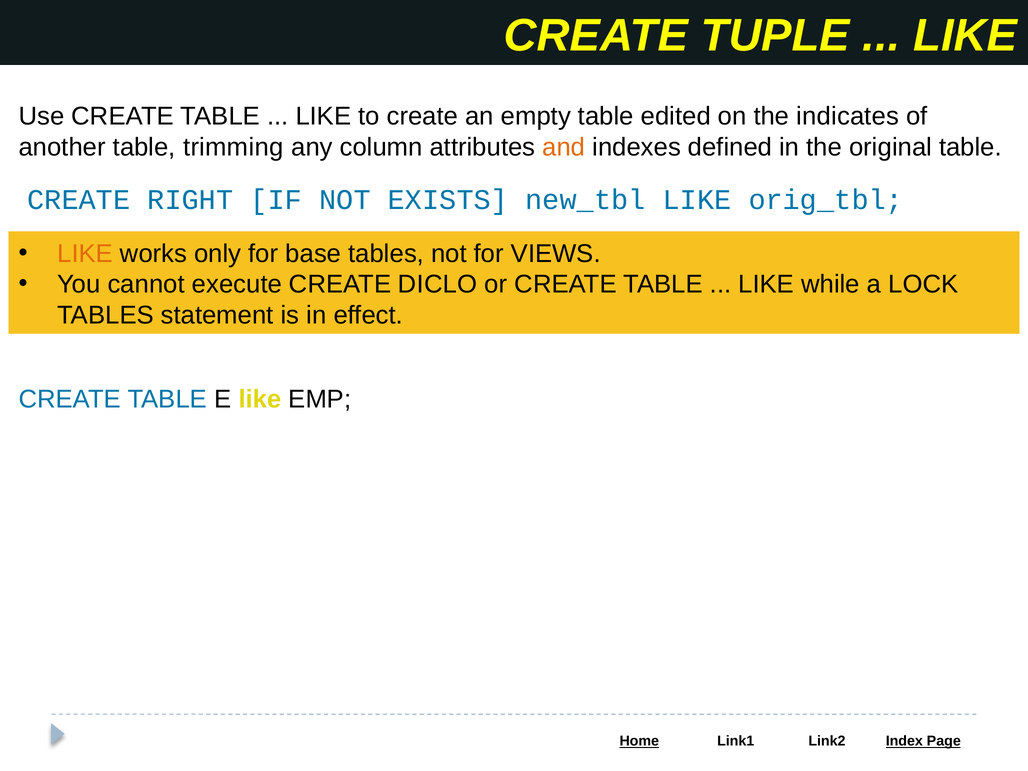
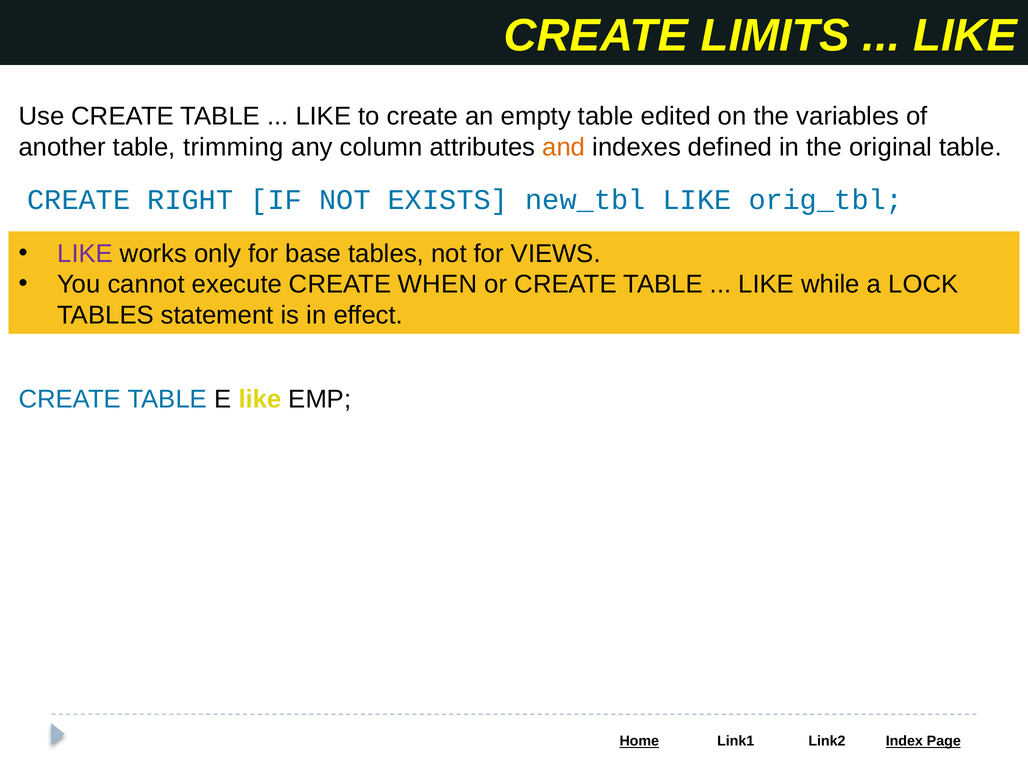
TUPLE: TUPLE -> LIMITS (775, 36)
indicates: indicates -> variables (848, 116)
LIKE colour: orange -> purple (85, 254)
DICLO: DICLO -> WHEN (438, 284)
